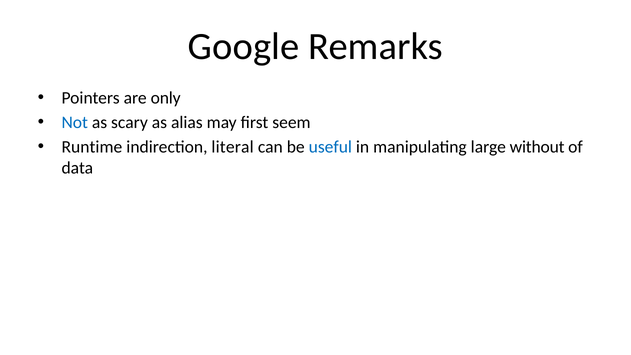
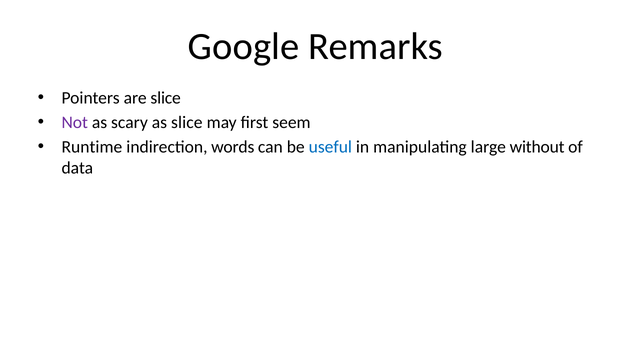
are only: only -> slice (166, 98)
Not colour: blue -> purple (75, 122)
as alias: alias -> slice (187, 122)
literal: literal -> words (233, 147)
